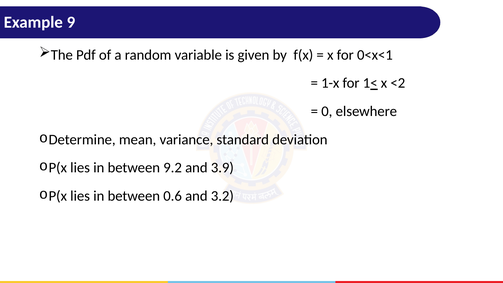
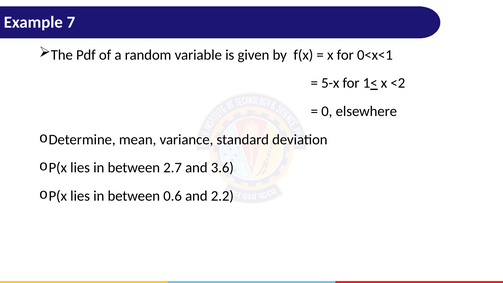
9: 9 -> 7 (71, 22)
1-x: 1-x -> 5-x (330, 83)
9.2: 9.2 -> 2.7 (173, 168)
3.9: 3.9 -> 3.6 (222, 168)
3.2: 3.2 -> 2.2 (222, 196)
